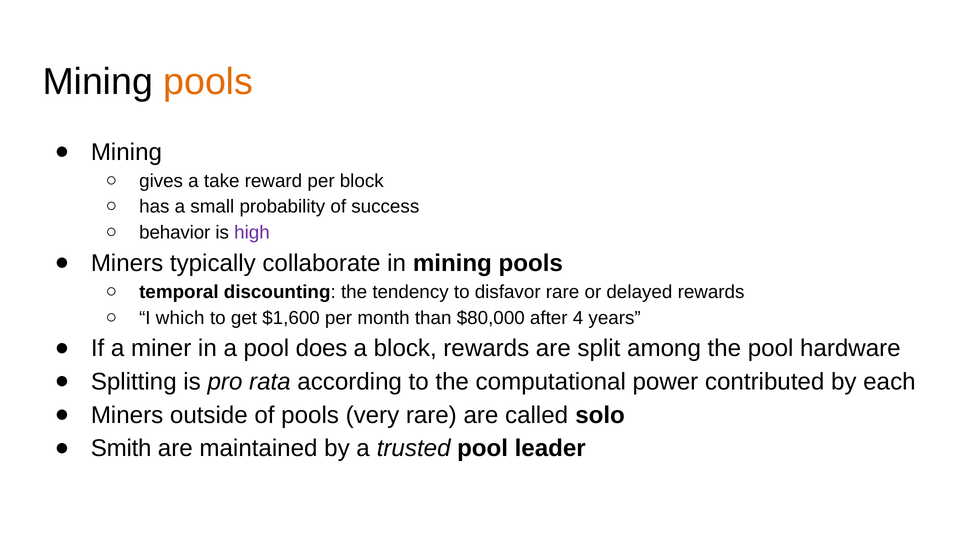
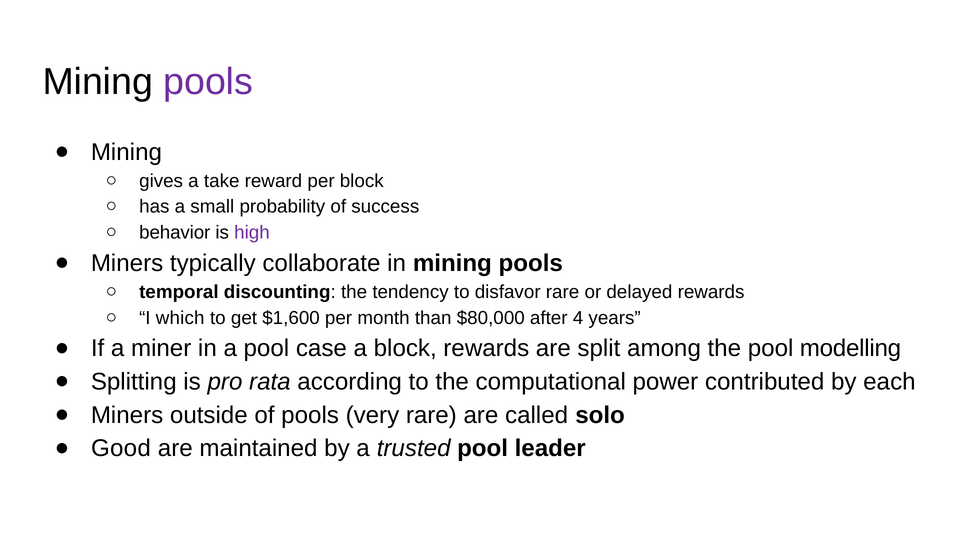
pools colour: orange -> purple (208, 82)
does: does -> case (321, 348)
hardware: hardware -> modelling (850, 348)
Smith: Smith -> Good (121, 448)
